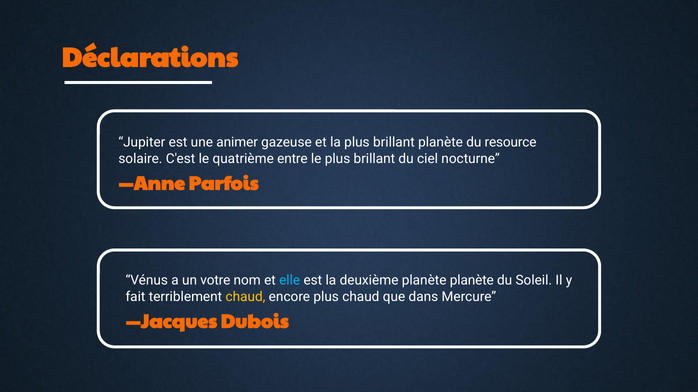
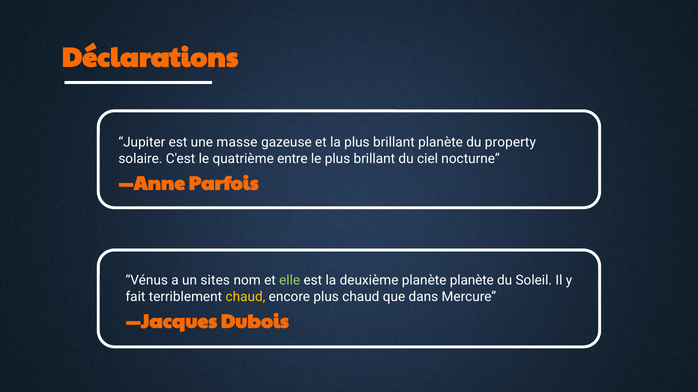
animer: animer -> masse (237, 143)
resource: resource -> property (510, 143)
votre: votre -> sites (215, 281)
elle colour: light blue -> light green (290, 281)
